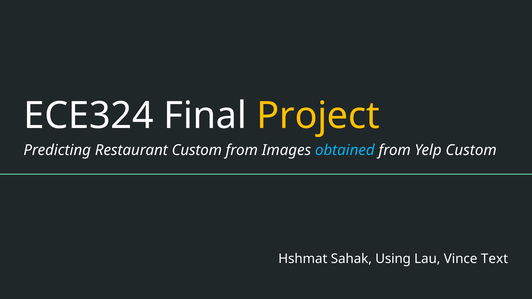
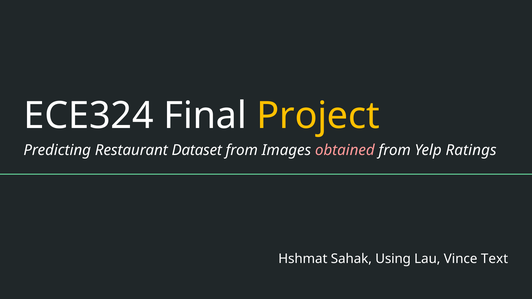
Restaurant Custom: Custom -> Dataset (197, 150)
obtained colour: light blue -> pink (345, 150)
Yelp Custom: Custom -> Ratings (471, 150)
